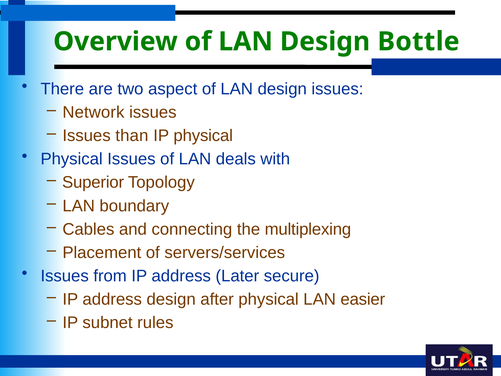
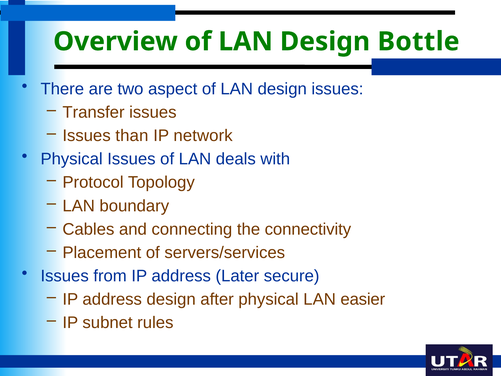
Network: Network -> Transfer (94, 112)
IP physical: physical -> network (203, 136)
Superior: Superior -> Protocol (93, 182)
multiplexing: multiplexing -> connectivity (308, 229)
